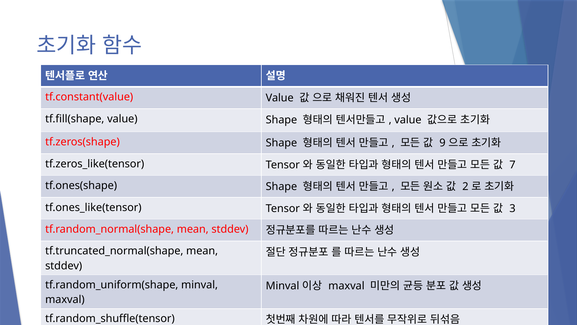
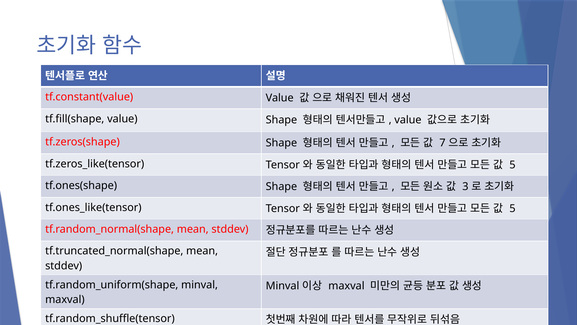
9: 9 -> 7 (442, 143)
7: 7 -> 5 (512, 165)
2: 2 -> 3 (465, 186)
3: 3 -> 5 (512, 208)
